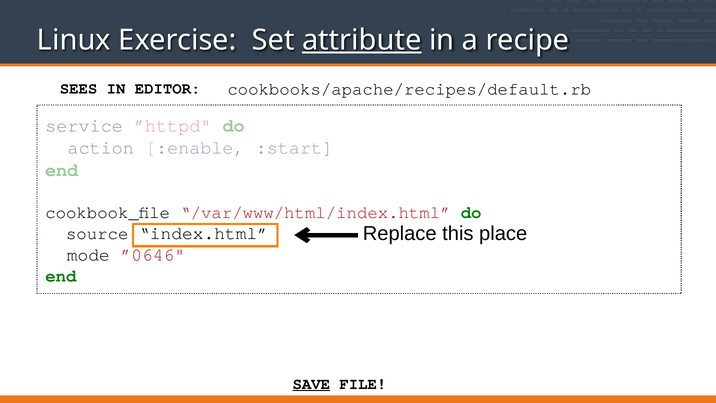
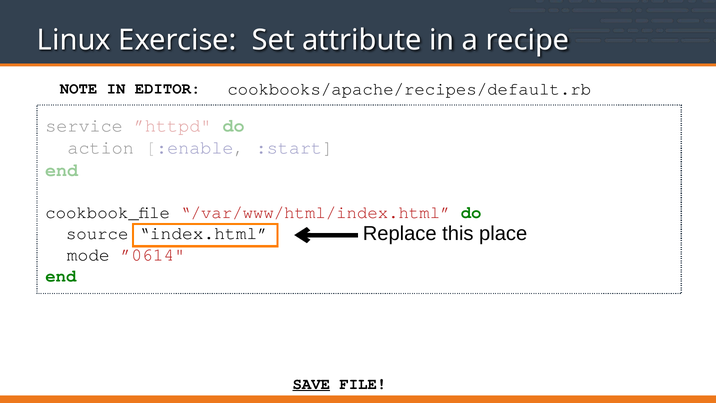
attribute underline: present -> none (362, 40)
SEES: SEES -> NOTE (79, 88)
”0646: ”0646 -> ”0614 (153, 255)
